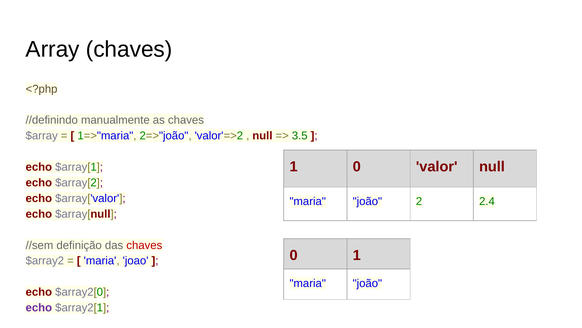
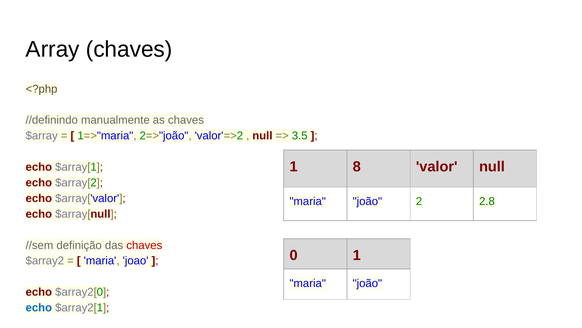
1 0: 0 -> 8 (357, 166)
2.4: 2.4 -> 2.8 (487, 201)
echo colour: purple -> blue (39, 307)
